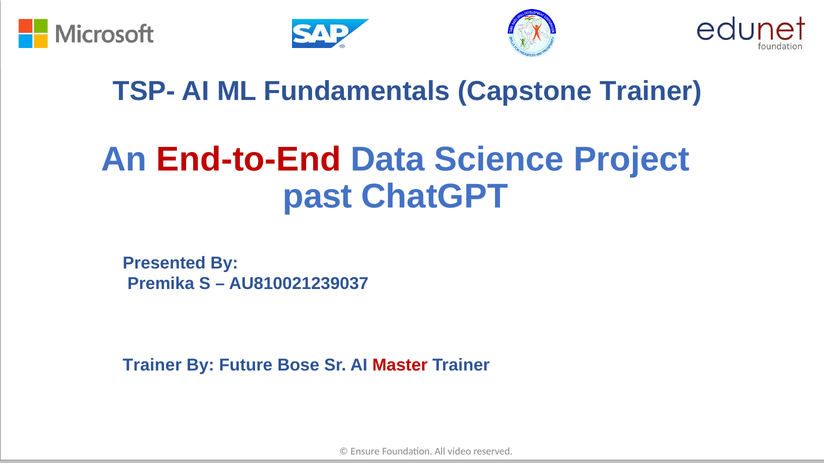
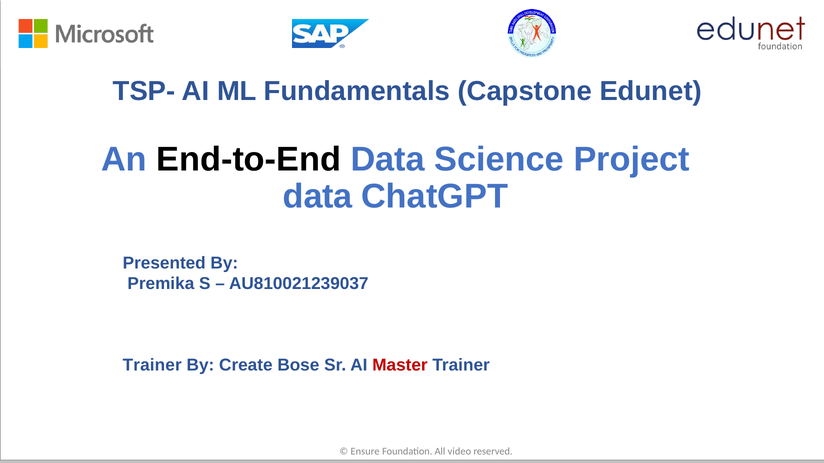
Capstone Trainer: Trainer -> Edunet (651, 91)
End-to-End colour: red -> black (249, 160)
past: past -> data (318, 197)
Future: Future -> Create (246, 366)
